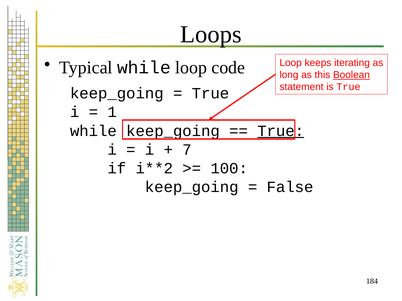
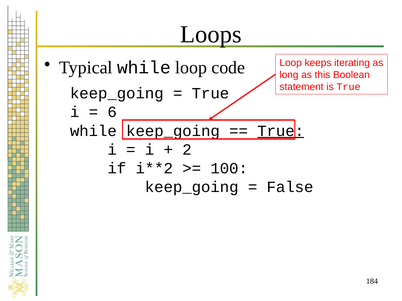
Boolean underline: present -> none (351, 75)
1: 1 -> 6 (112, 112)
7: 7 -> 2 (187, 150)
